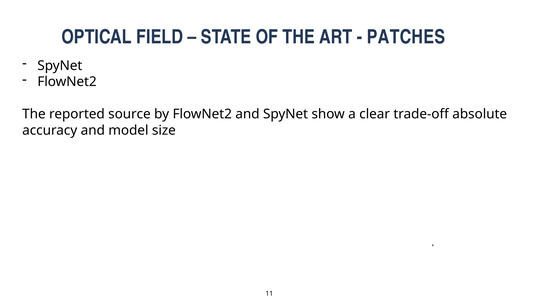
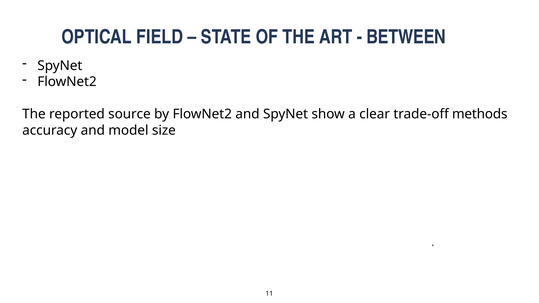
PATCHES: PATCHES -> BETWEEN (406, 37)
absolute: absolute -> methods (480, 114)
